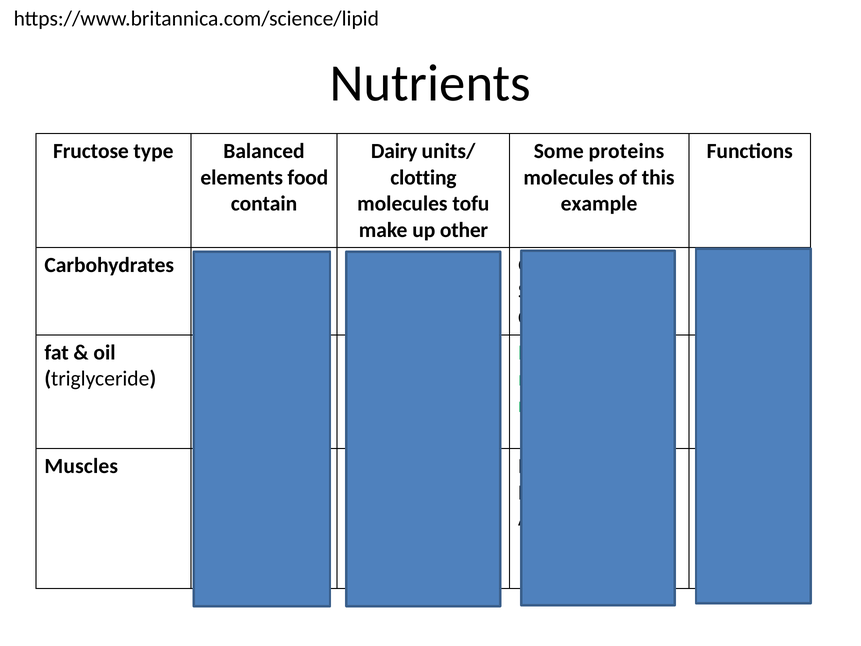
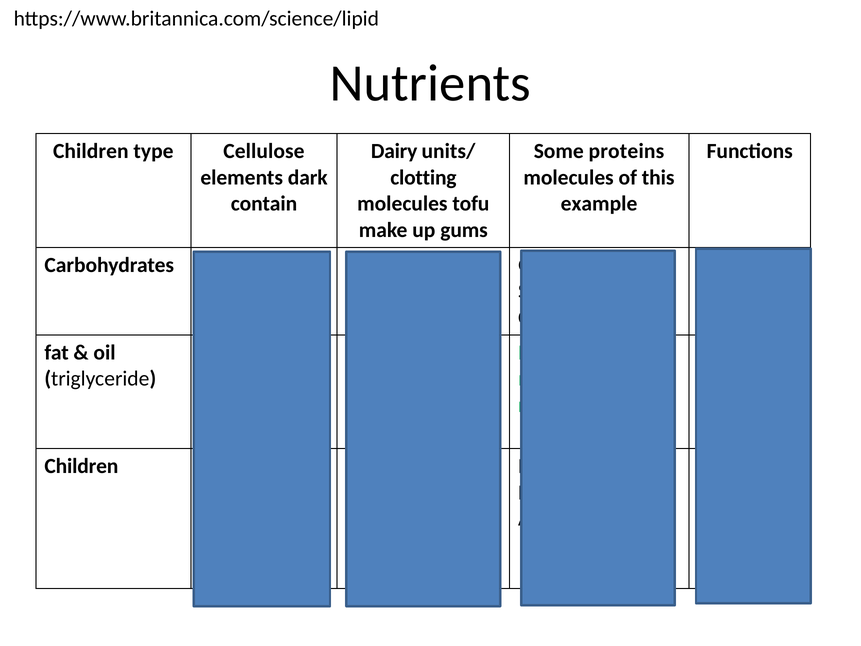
Fructose: Fructose -> Children (91, 151)
type Balanced: Balanced -> Cellulose (264, 151)
food: food -> dark (308, 177)
other: other -> gums (464, 230)
Muscles: Muscles -> Children (81, 466)
